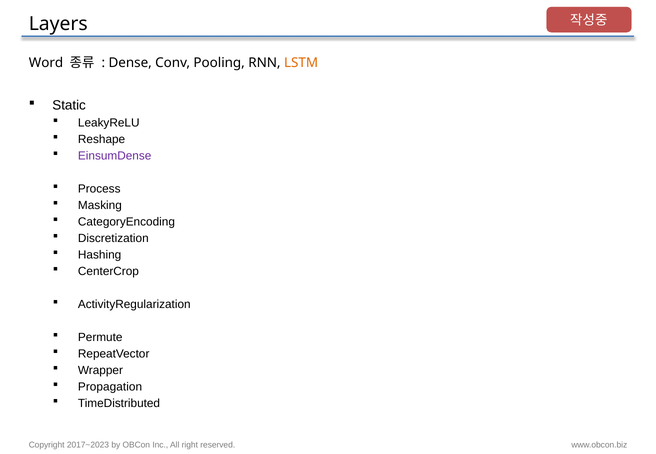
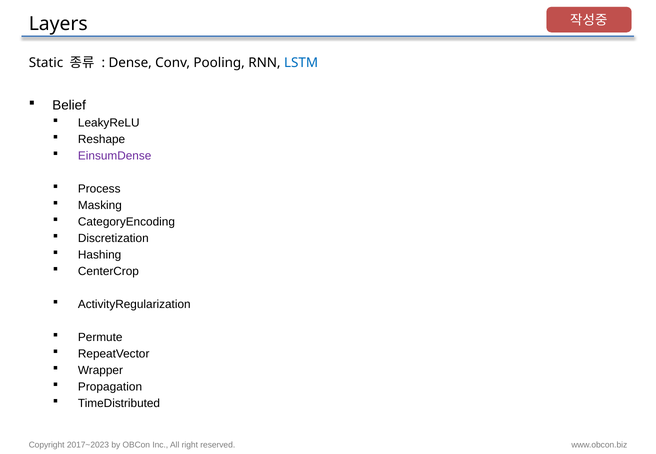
Word: Word -> Static (46, 63)
LSTM colour: orange -> blue (301, 63)
Static: Static -> Belief (69, 106)
